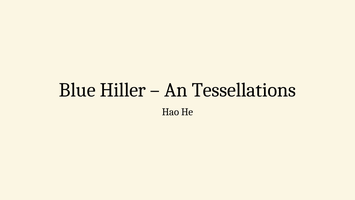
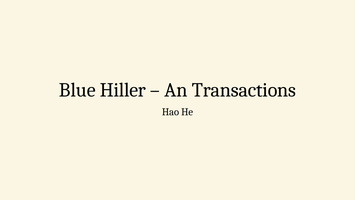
Tessellations: Tessellations -> Transactions (244, 90)
